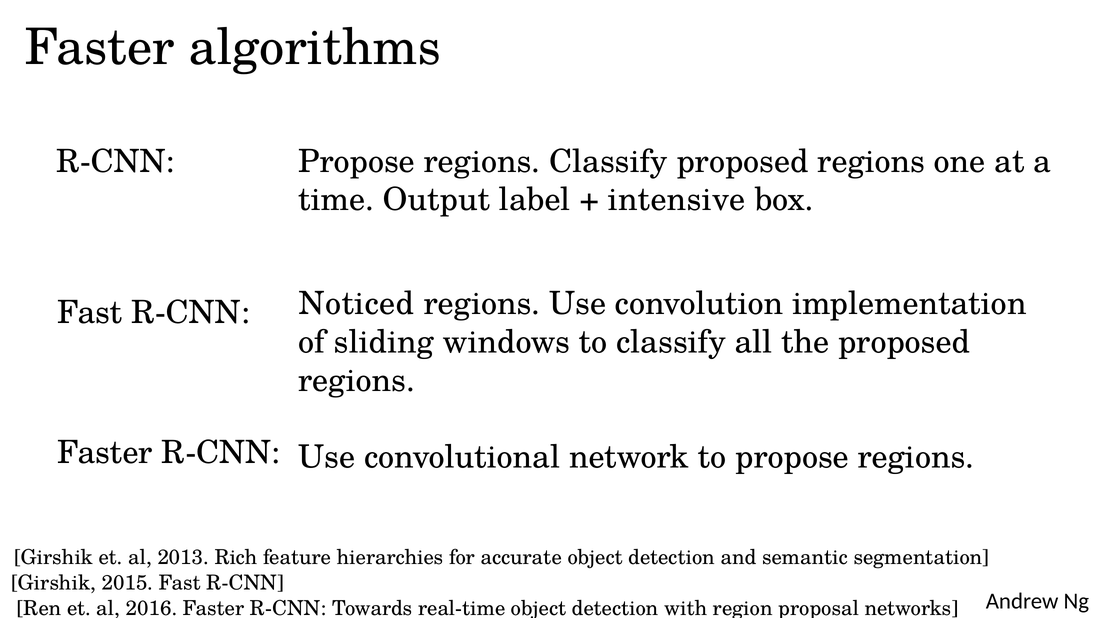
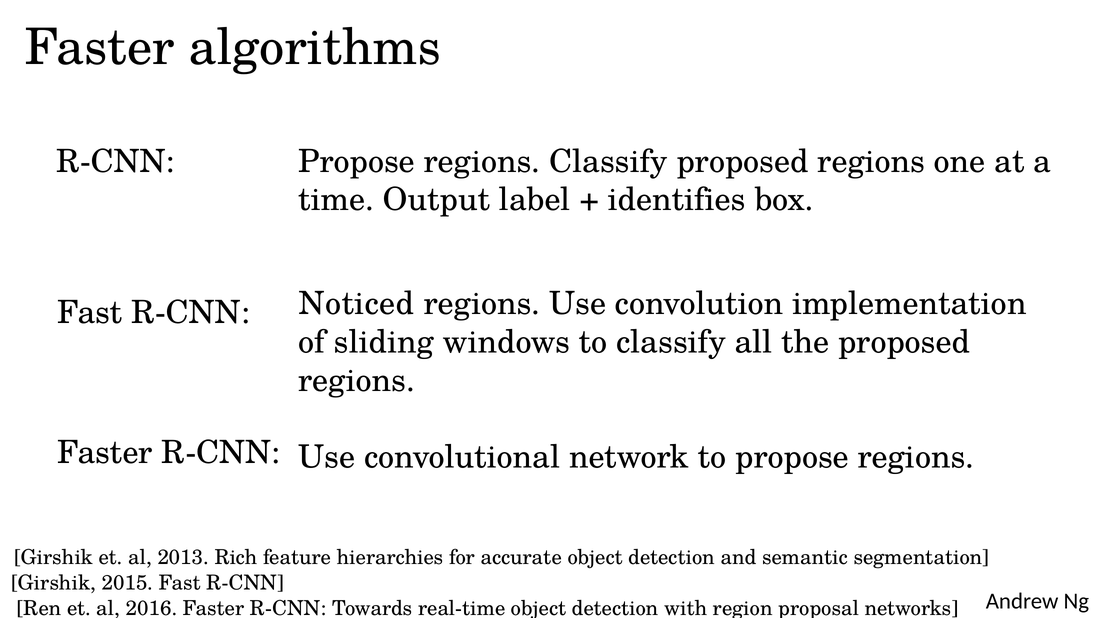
intensive: intensive -> identifies (677, 200)
